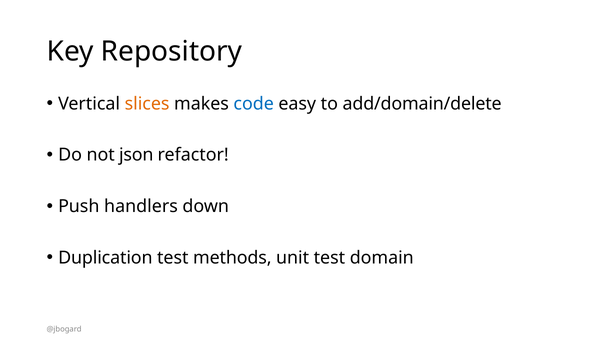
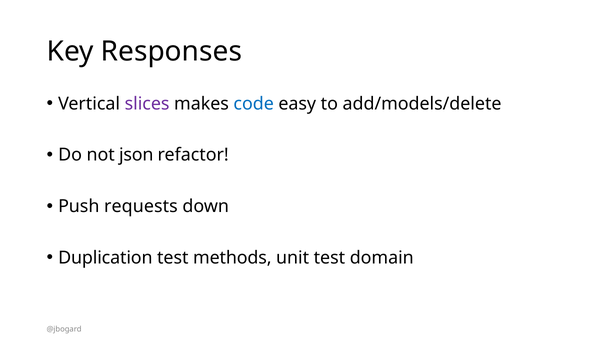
Repository: Repository -> Responses (171, 51)
slices colour: orange -> purple (147, 103)
add/domain/delete: add/domain/delete -> add/models/delete (422, 103)
handlers: handlers -> requests (141, 206)
